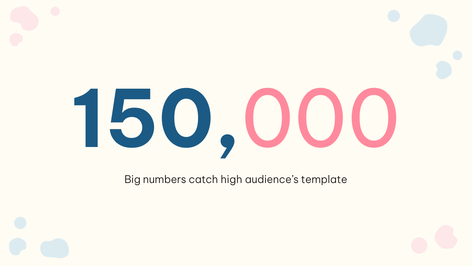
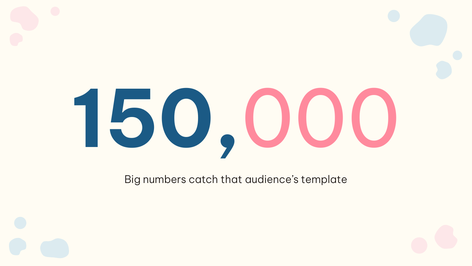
high: high -> that (231, 179)
